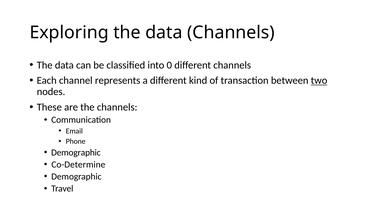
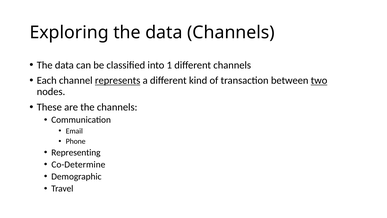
0: 0 -> 1 (169, 65)
represents underline: none -> present (118, 80)
Demographic: Demographic -> Representing (76, 152)
